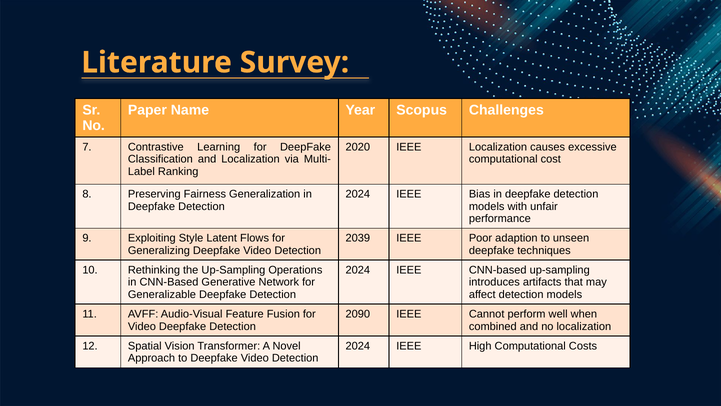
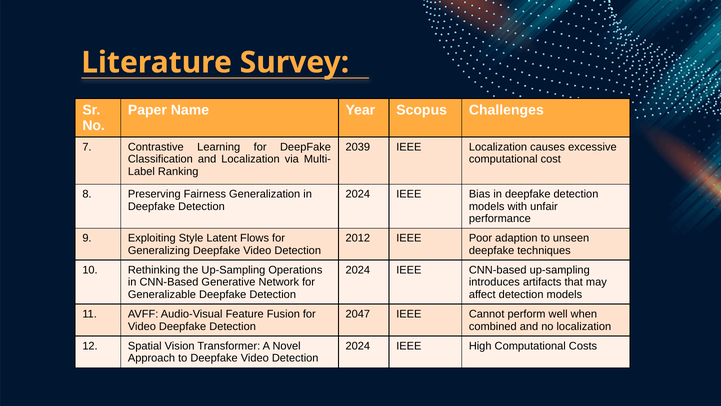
2020: 2020 -> 2039 (358, 147)
2039: 2039 -> 2012 (358, 238)
2090: 2090 -> 2047 (358, 314)
